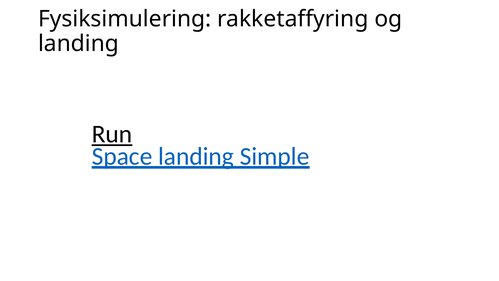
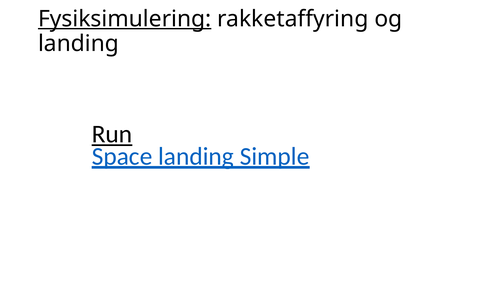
Fysiksimulering underline: none -> present (125, 19)
